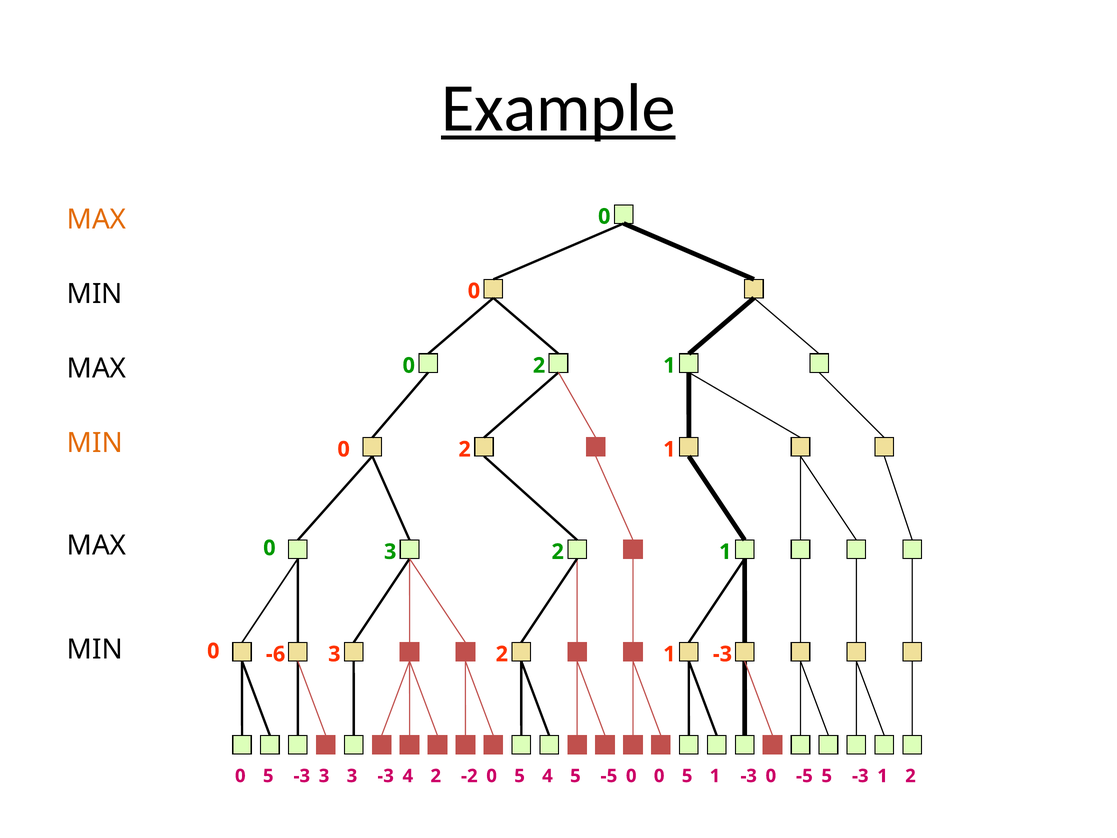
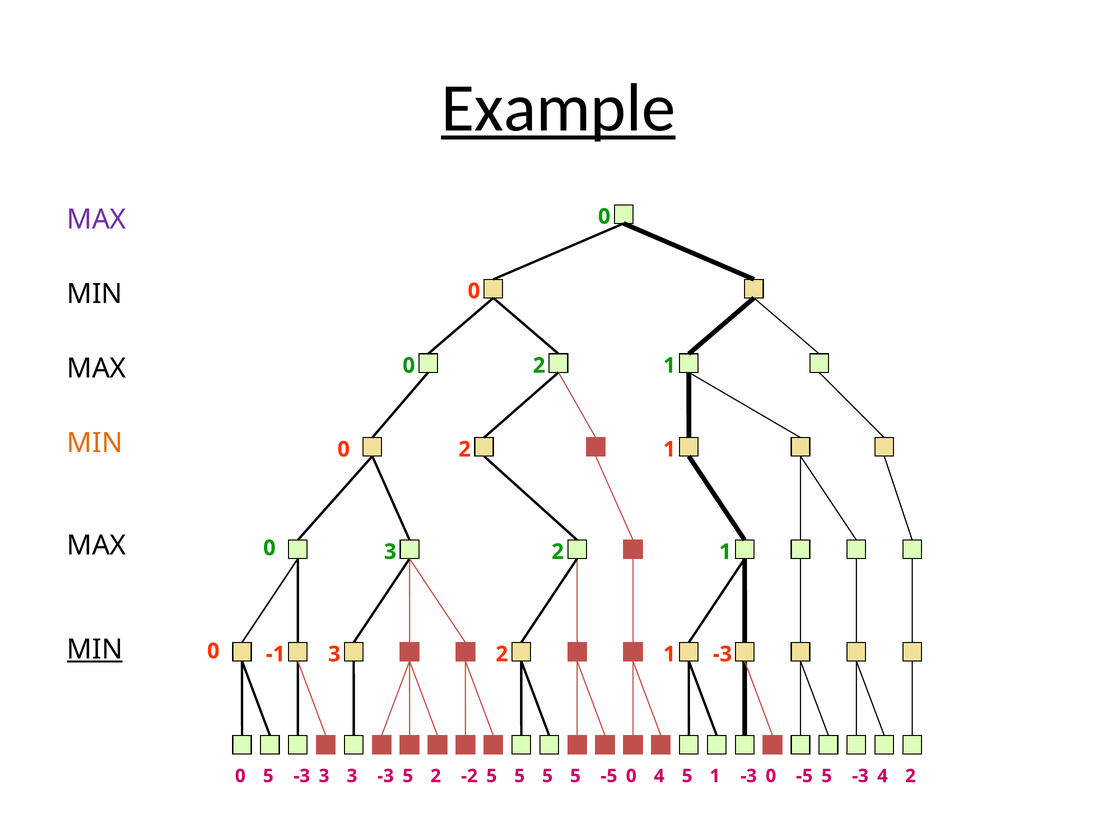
MAX colour: orange -> purple (97, 220)
MIN underline: none -> present (95, 649)
-6: -6 -> -1 (276, 654)
4: 4 -> 5 (408, 776)
-2 0: 0 -> 5 (492, 776)
5 -3 4: 4 -> 5 (547, 776)
0: 0 -> 4 (659, 776)
5 1: 1 -> 4 (883, 776)
